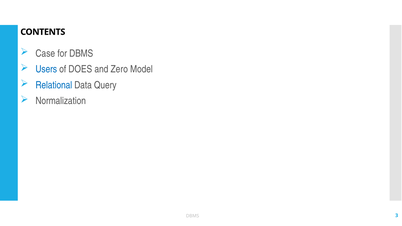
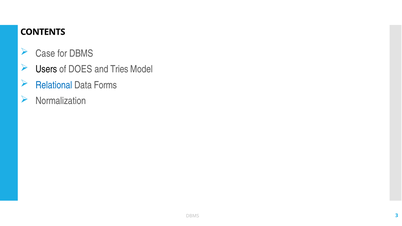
Users colour: blue -> black (46, 69)
Zero: Zero -> Tries (119, 69)
Query: Query -> Forms (105, 85)
